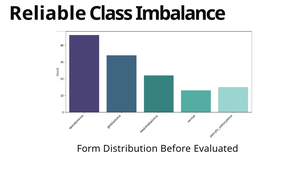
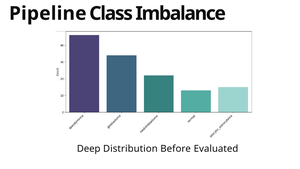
Reliable: Reliable -> Pipeline (48, 13)
Form: Form -> Deep (89, 148)
